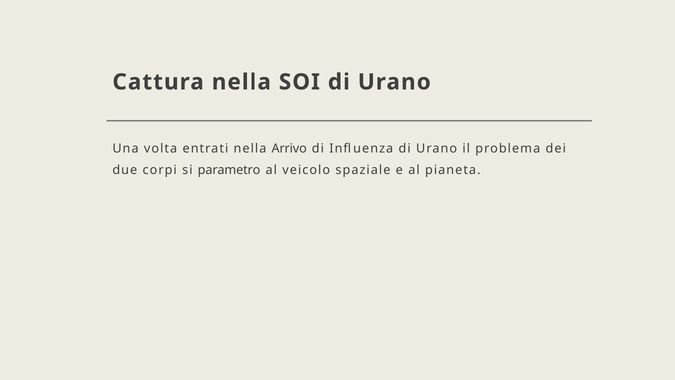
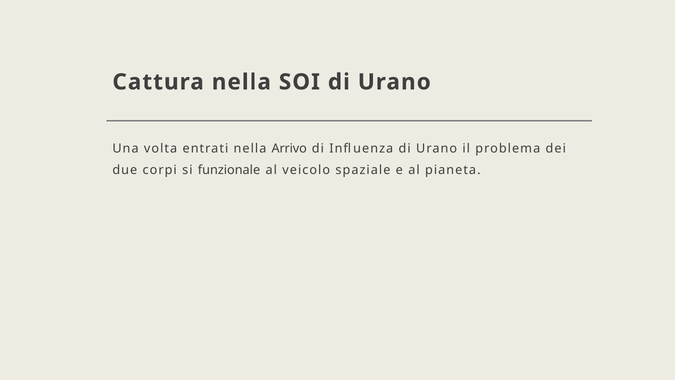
parametro: parametro -> funzionale (229, 170)
